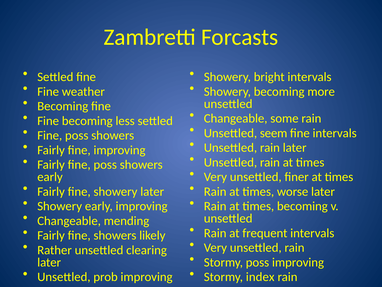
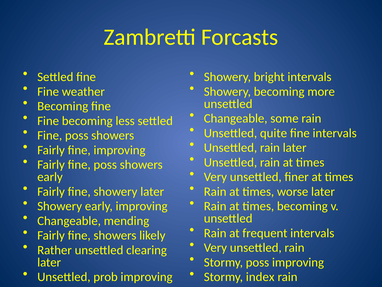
seem: seem -> quite (274, 133)
